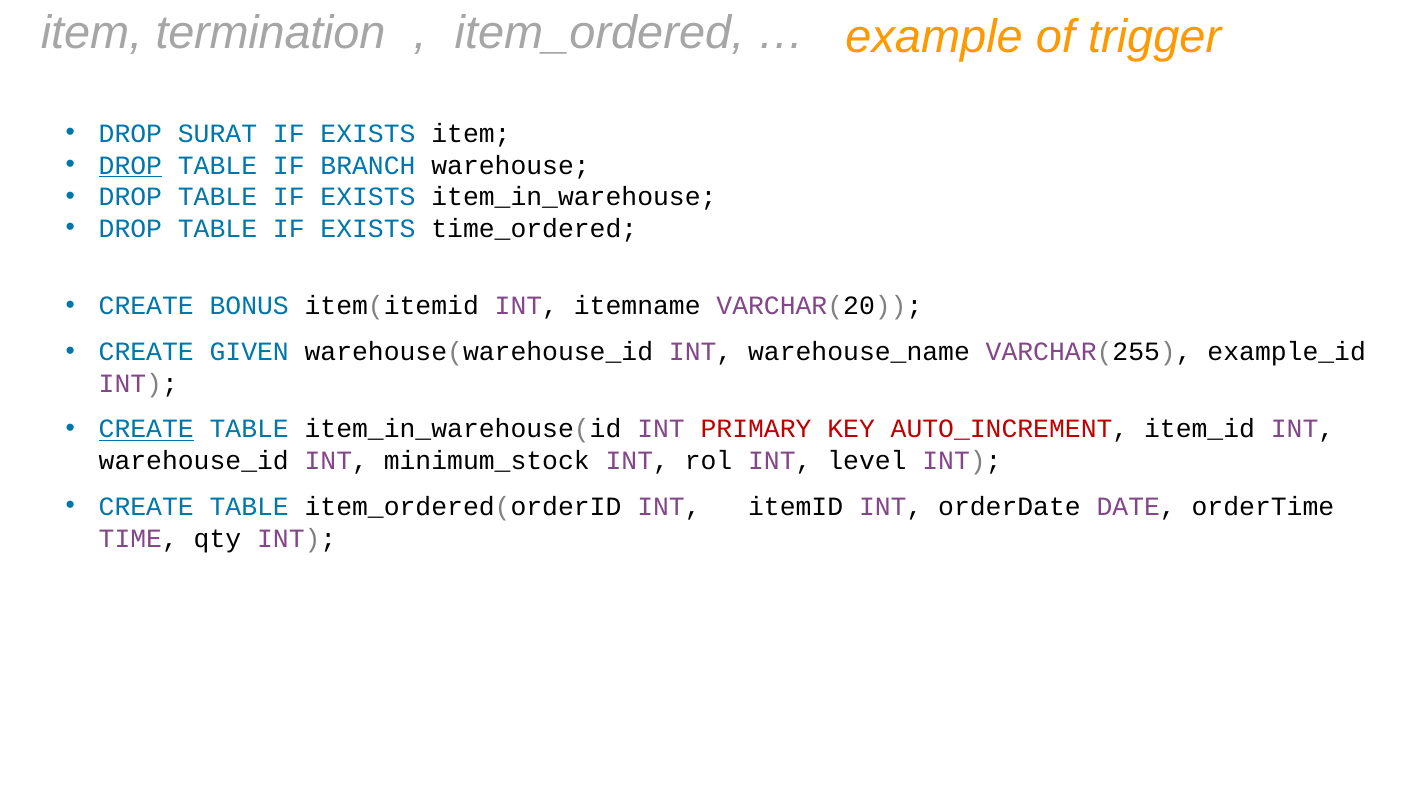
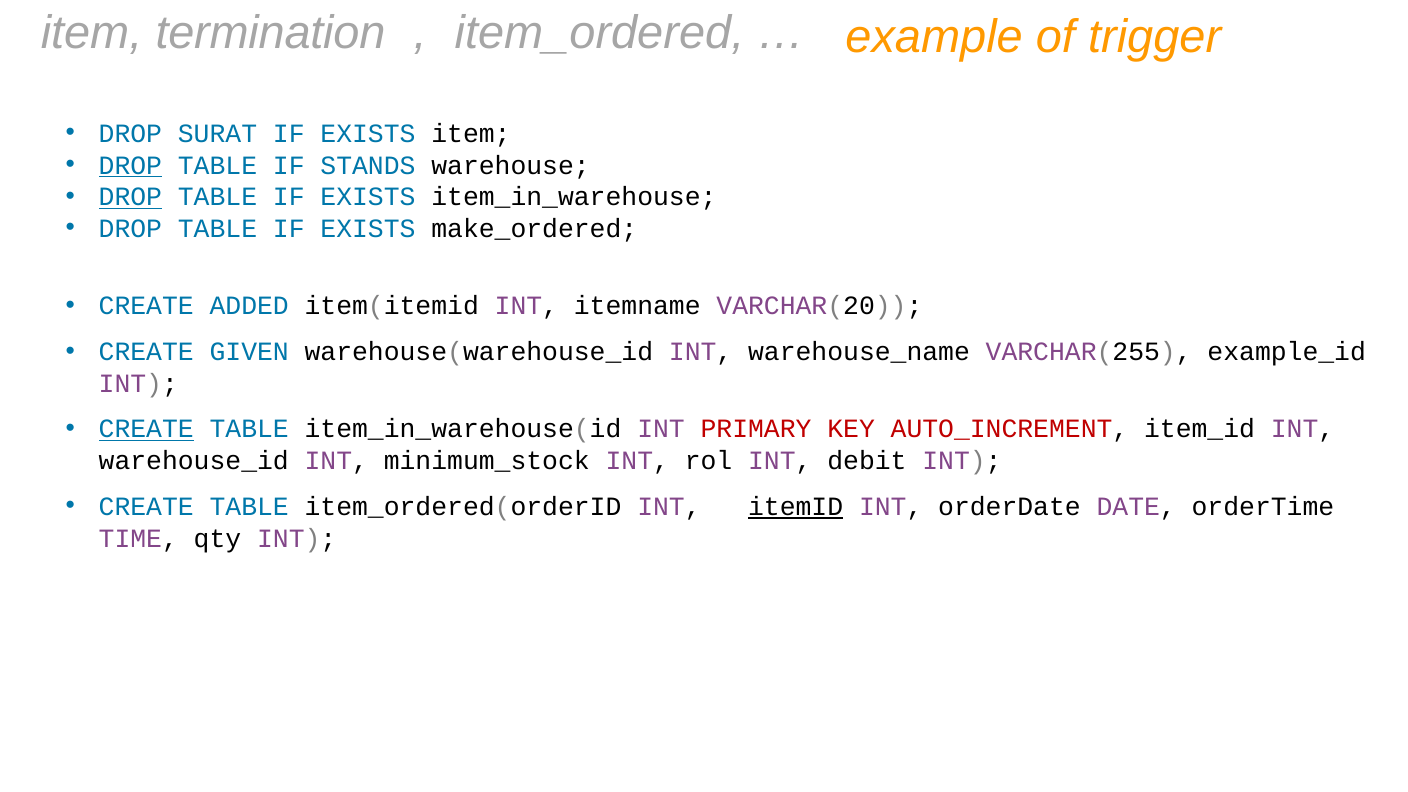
BRANCH: BRANCH -> STANDS (368, 165)
DROP underline: none -> present (130, 197)
time_ordered: time_ordered -> make_ordered (534, 229)
BONUS: BONUS -> ADDED (249, 306)
level: level -> debit (867, 461)
itemID underline: none -> present (796, 507)
